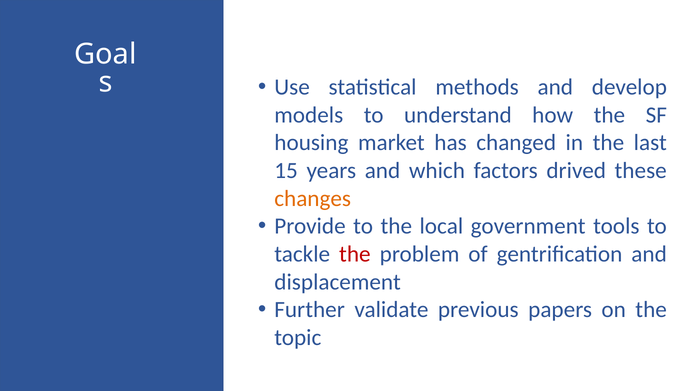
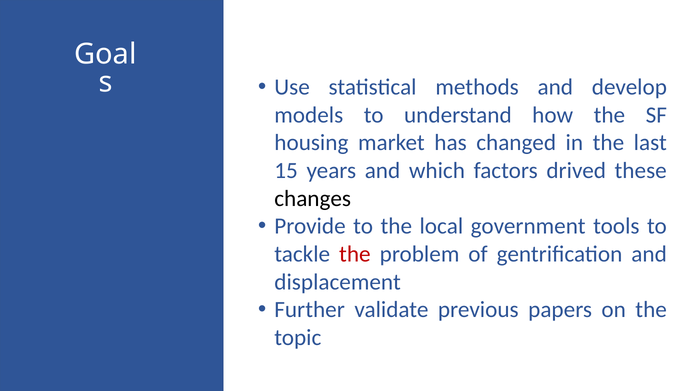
changes colour: orange -> black (313, 199)
